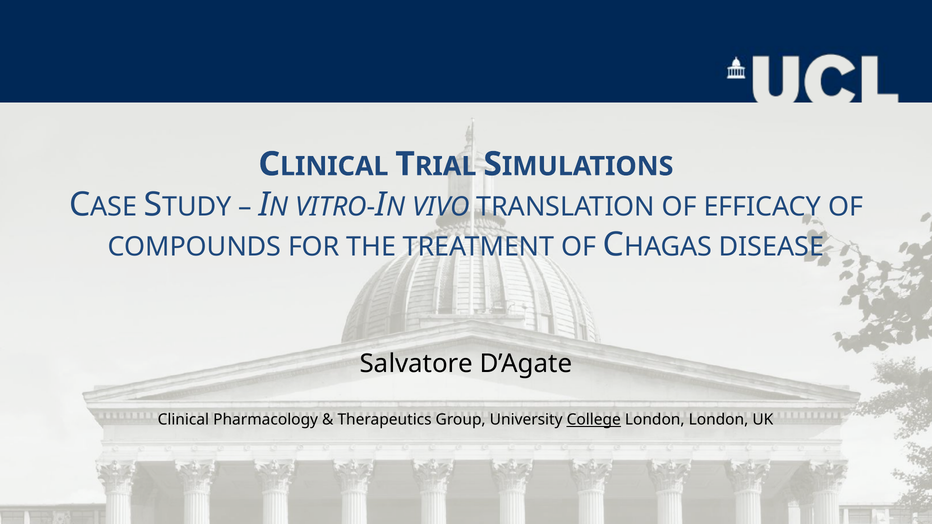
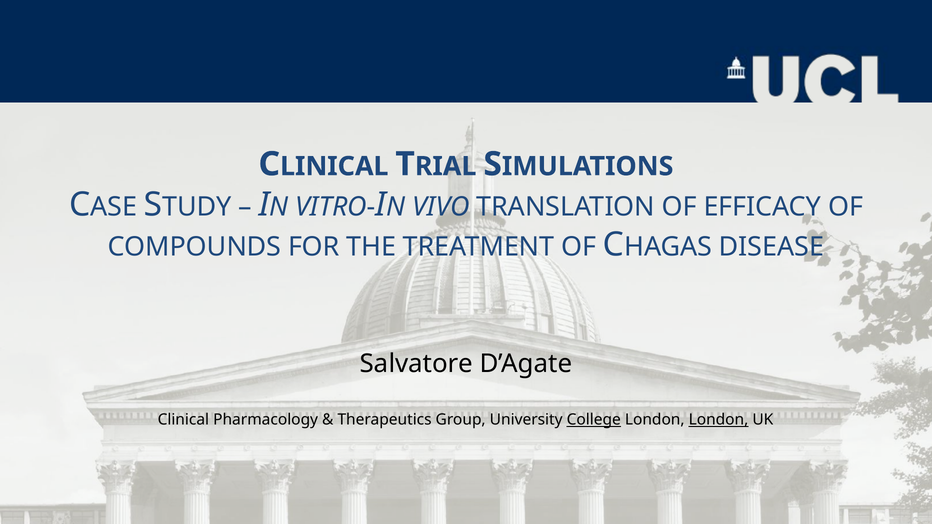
London underline: none -> present (718, 420)
